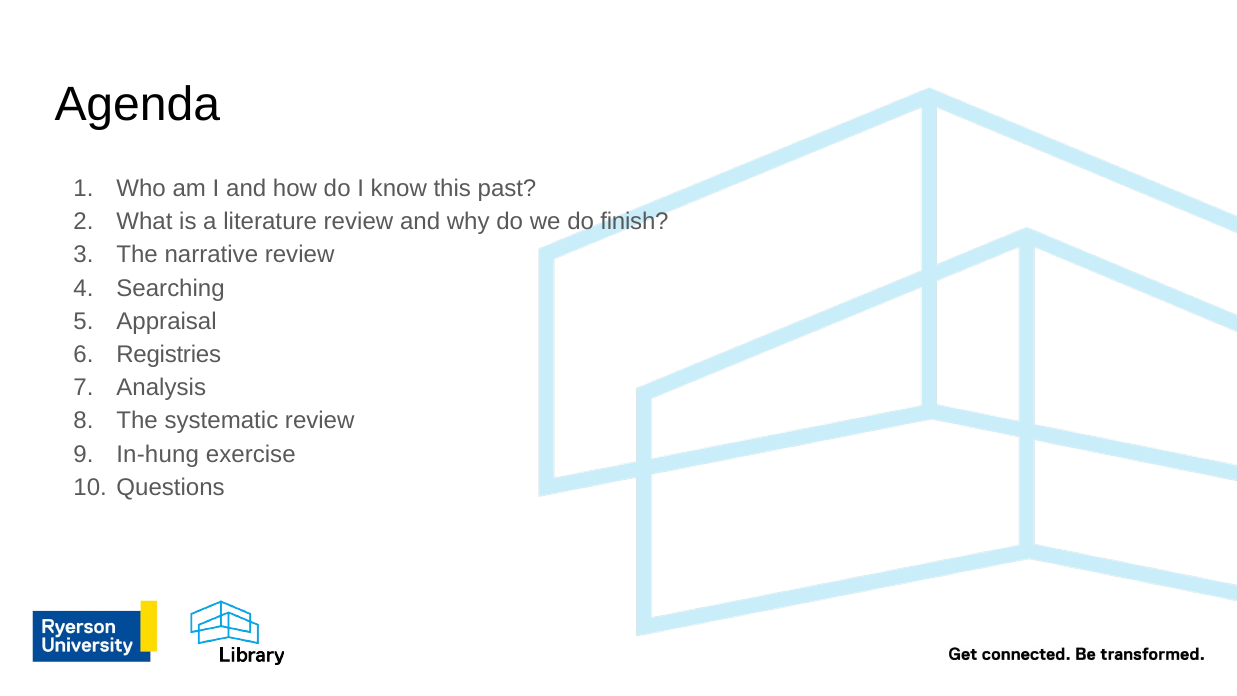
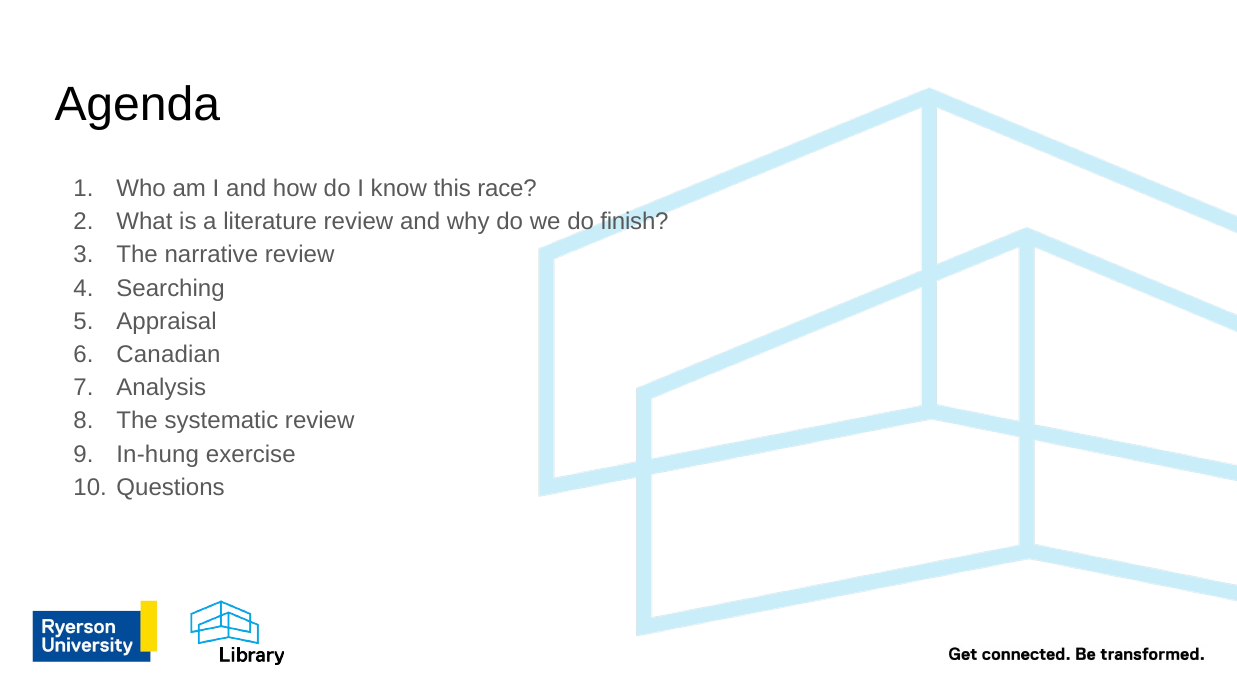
past: past -> race (507, 189)
Registries: Registries -> Canadian (168, 354)
